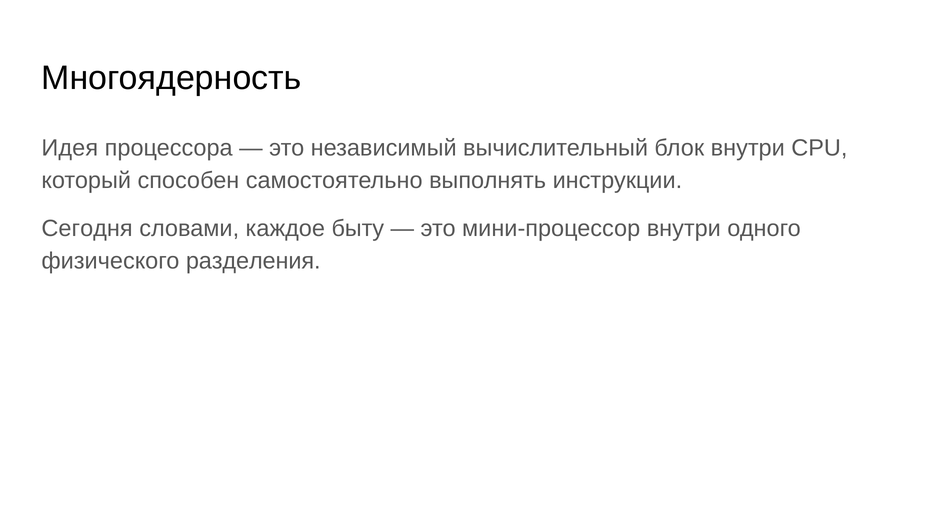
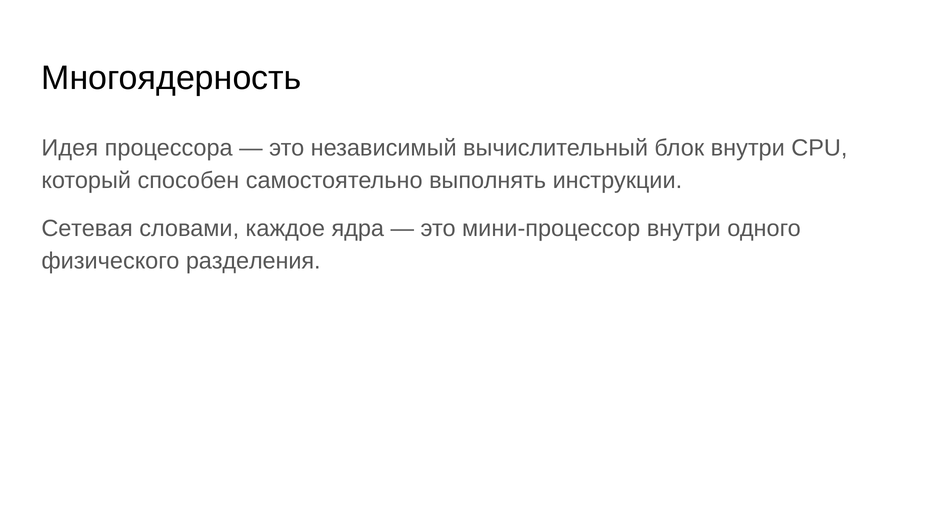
Сегодня: Сегодня -> Сетевая (87, 228)
быту: быту -> ядра (358, 228)
